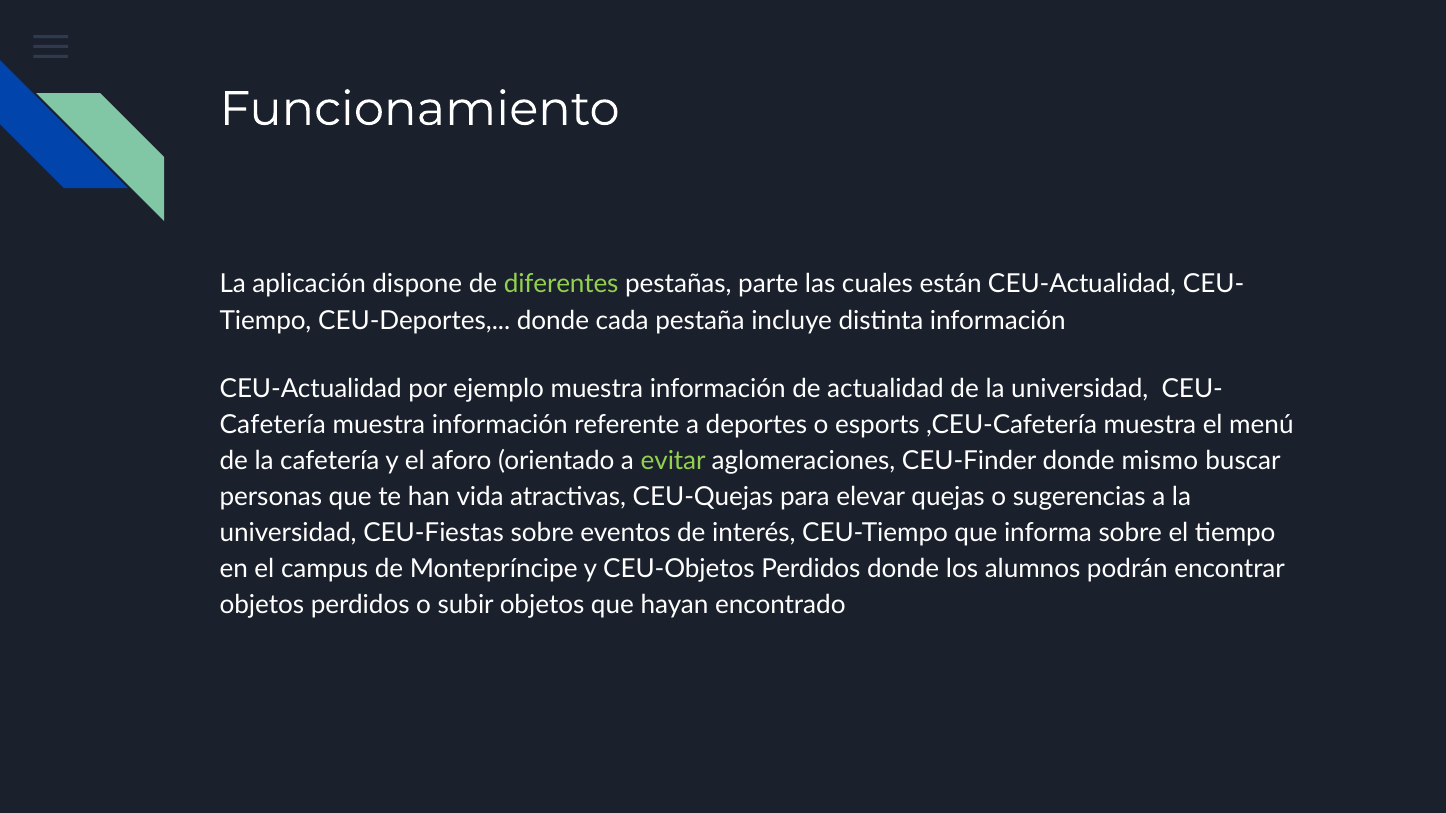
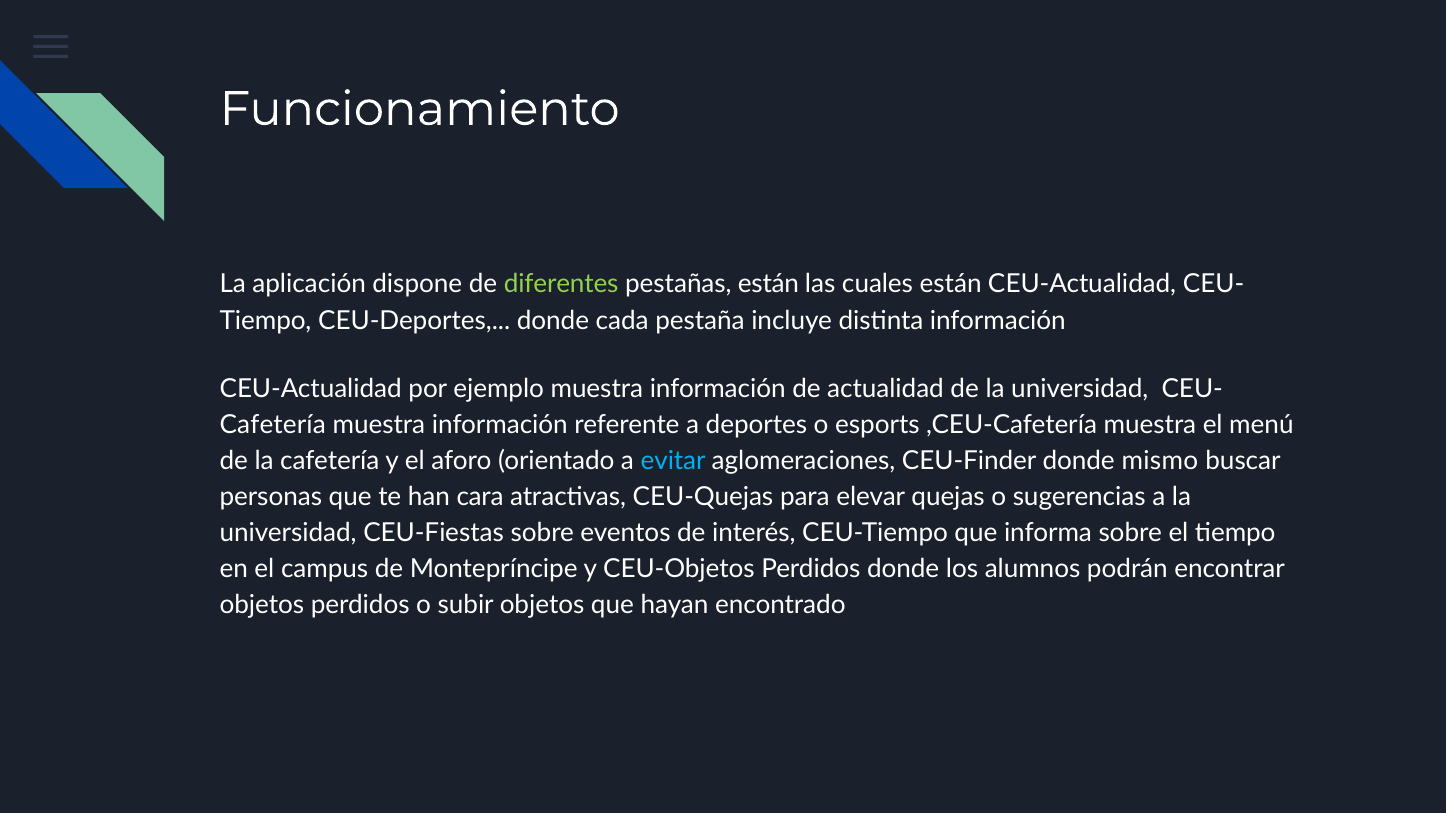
pestañas parte: parte -> están (768, 285)
evitar colour: light green -> light blue (673, 461)
vida: vida -> cara (480, 497)
